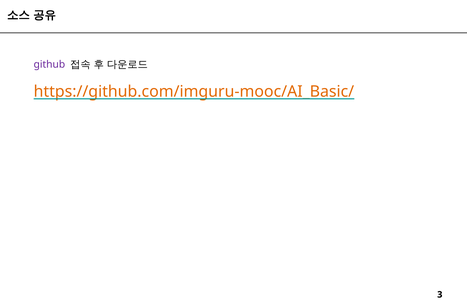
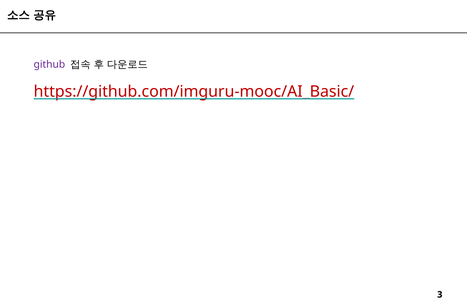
https://github.com/imguru-mooc/AI_Basic/ colour: orange -> red (194, 91)
